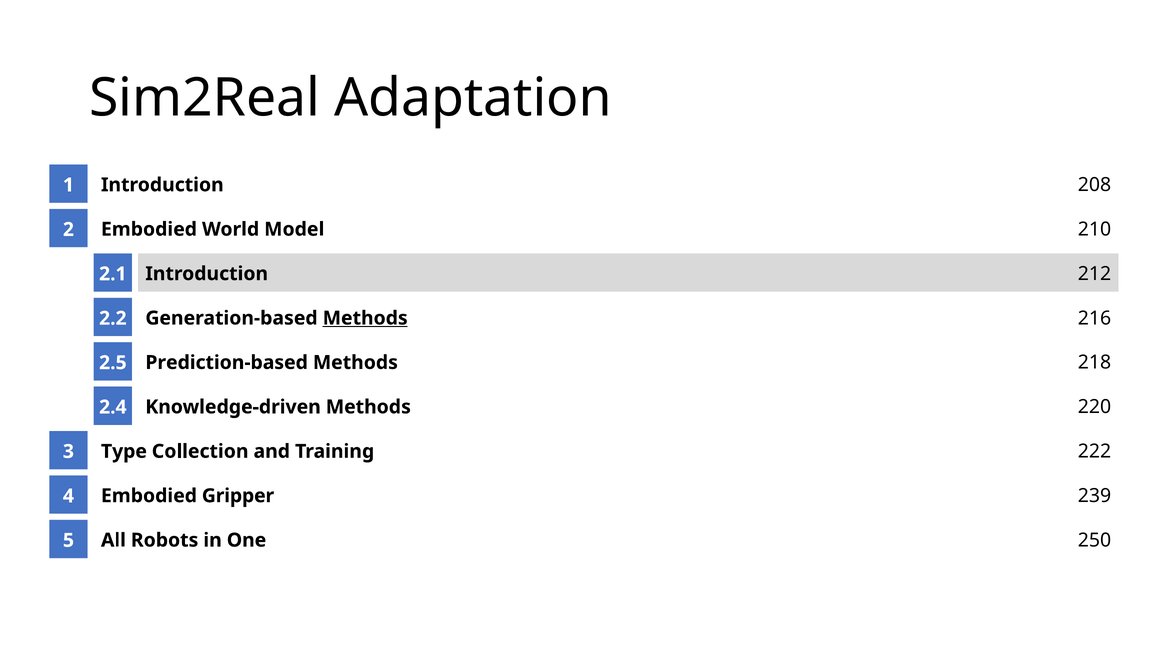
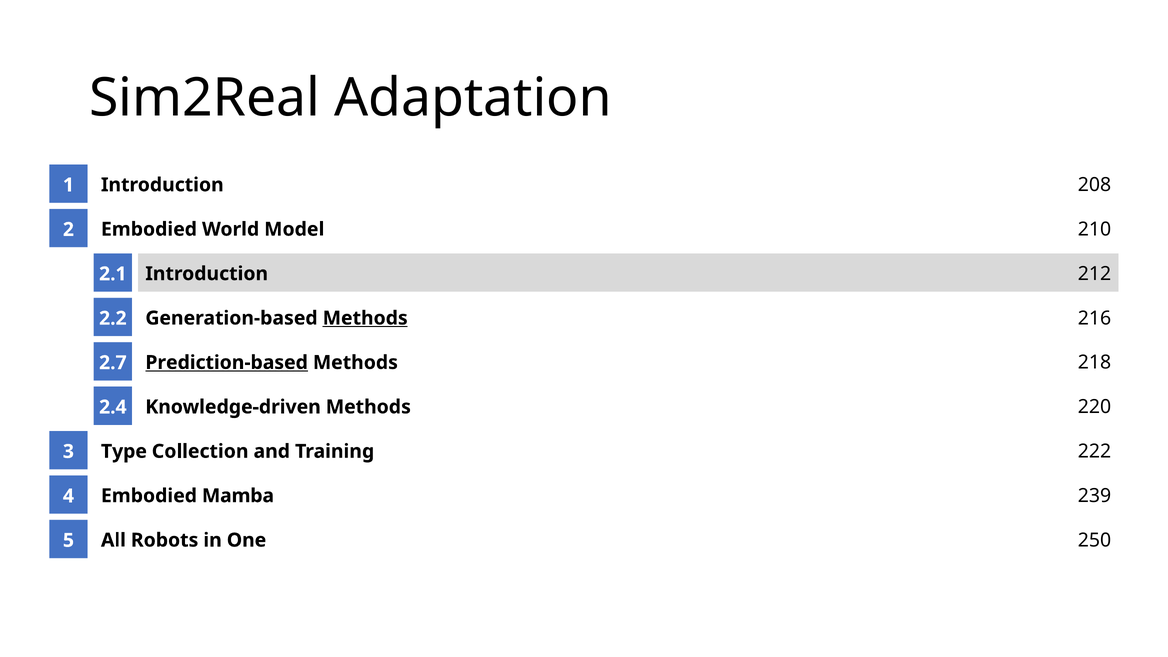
Prediction-based underline: none -> present (227, 363)
2.5: 2.5 -> 2.7 (113, 363)
Gripper: Gripper -> Mamba (238, 496)
